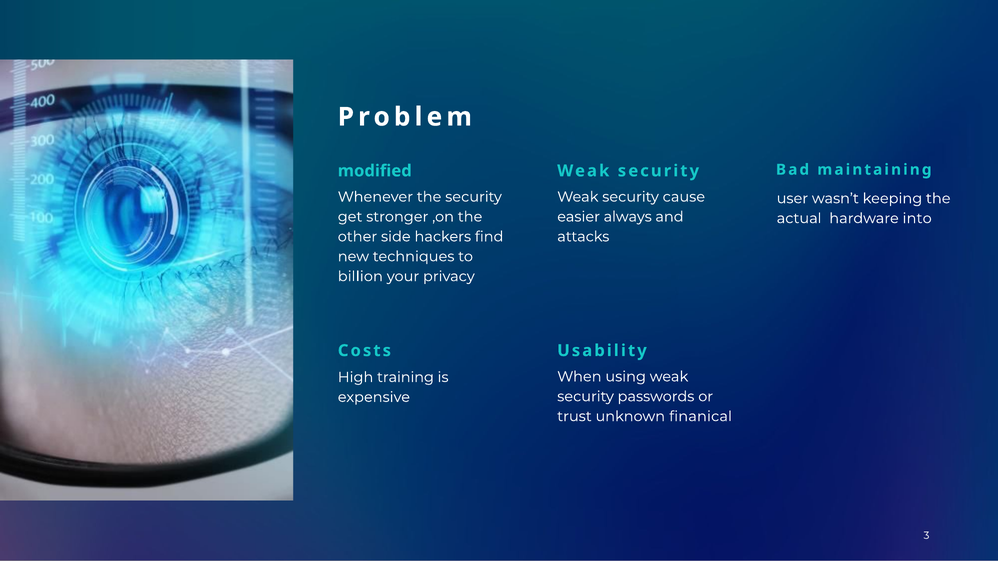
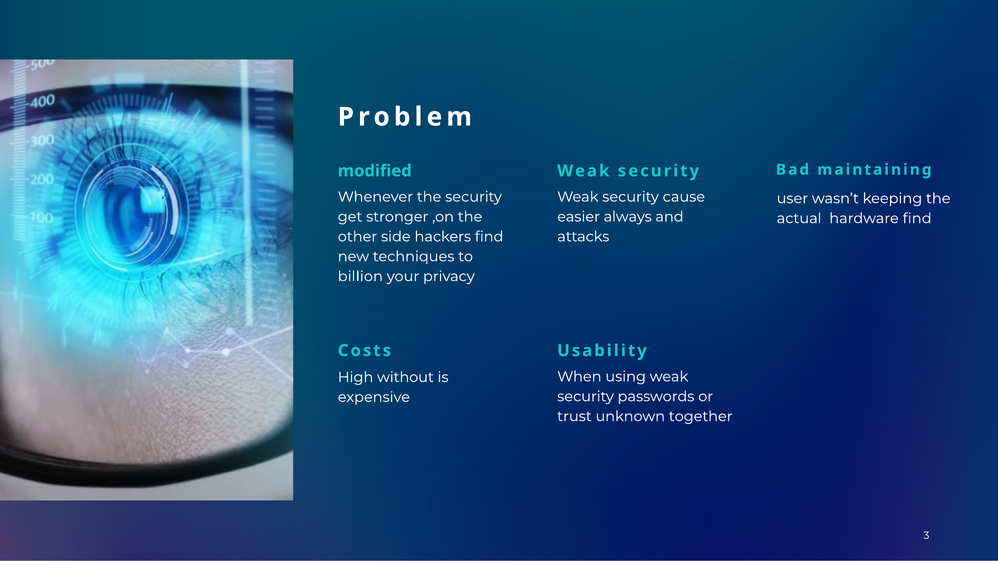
hardware into: into -> find (917, 218)
training: training -> without (405, 377)
finanical: finanical -> together (701, 417)
